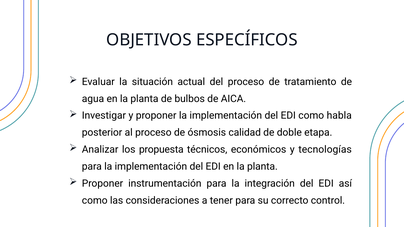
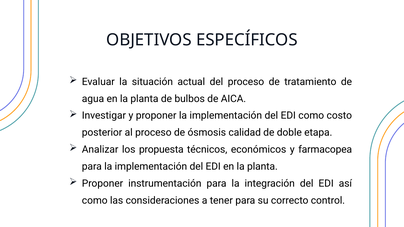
habla: habla -> costo (339, 116)
tecnologías: tecnologías -> farmacopea (325, 150)
